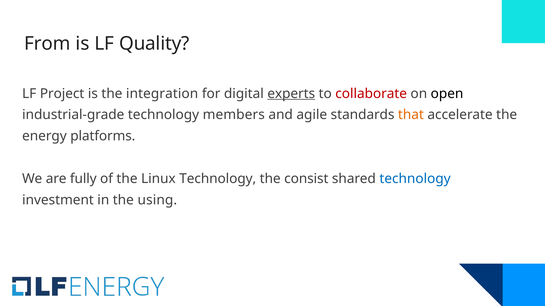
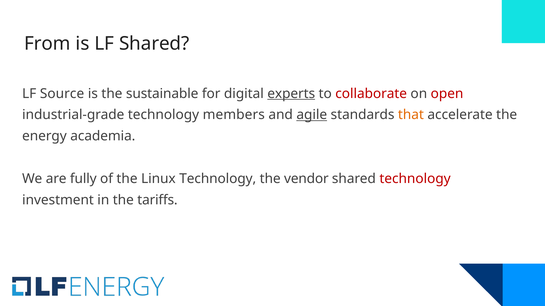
LF Quality: Quality -> Shared (154, 44)
Project: Project -> Source (62, 94)
integration: integration -> sustainable (162, 94)
open colour: black -> red (447, 94)
agile underline: none -> present (312, 115)
platforms: platforms -> academia (103, 136)
consist: consist -> vendor (306, 179)
technology colour: blue -> red (415, 179)
using: using -> tariffs (157, 200)
